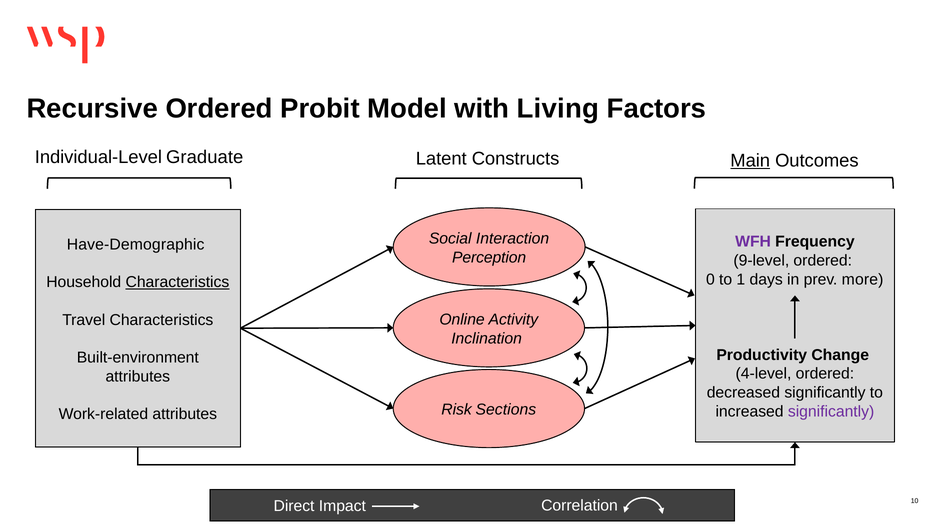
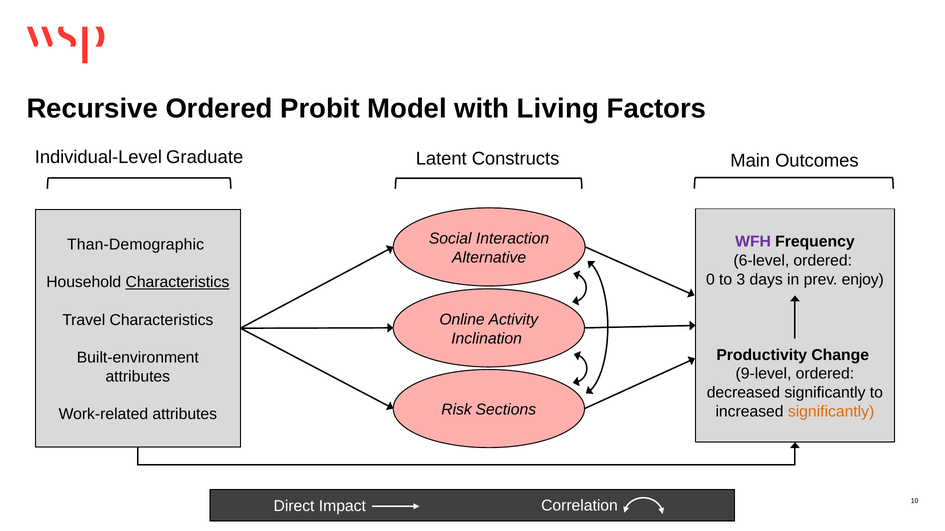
Main underline: present -> none (750, 161)
Have-Demographic: Have-Demographic -> Than-Demographic (136, 245)
Perception: Perception -> Alternative (489, 258)
9-level: 9-level -> 6-level (761, 261)
1: 1 -> 3 (741, 280)
more: more -> enjoy (863, 280)
4-level: 4-level -> 9-level (764, 374)
significantly colour: purple -> orange (831, 412)
